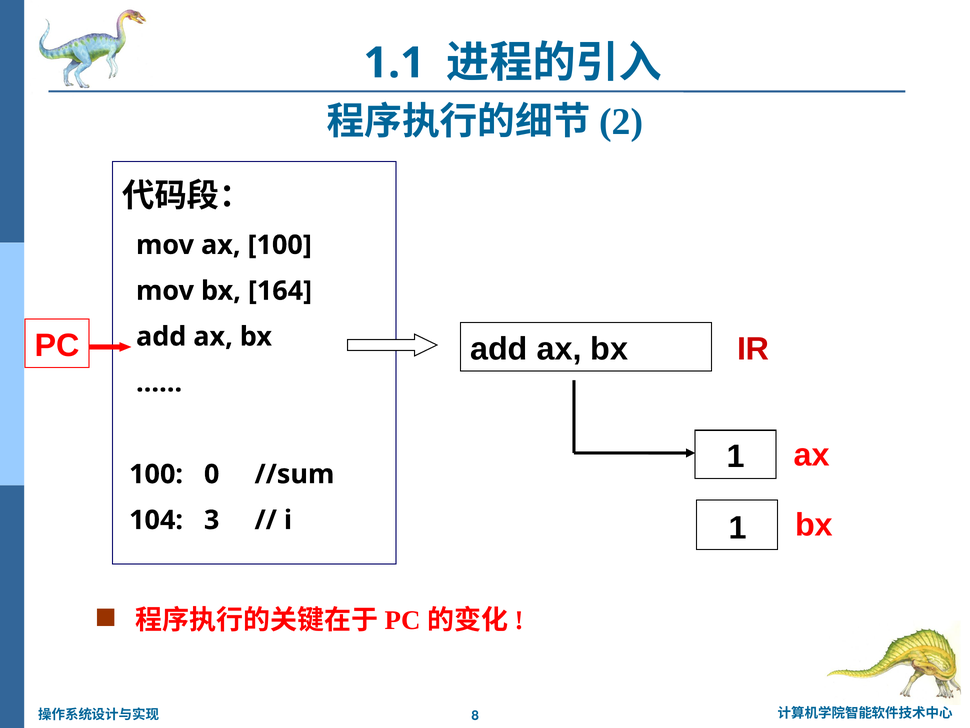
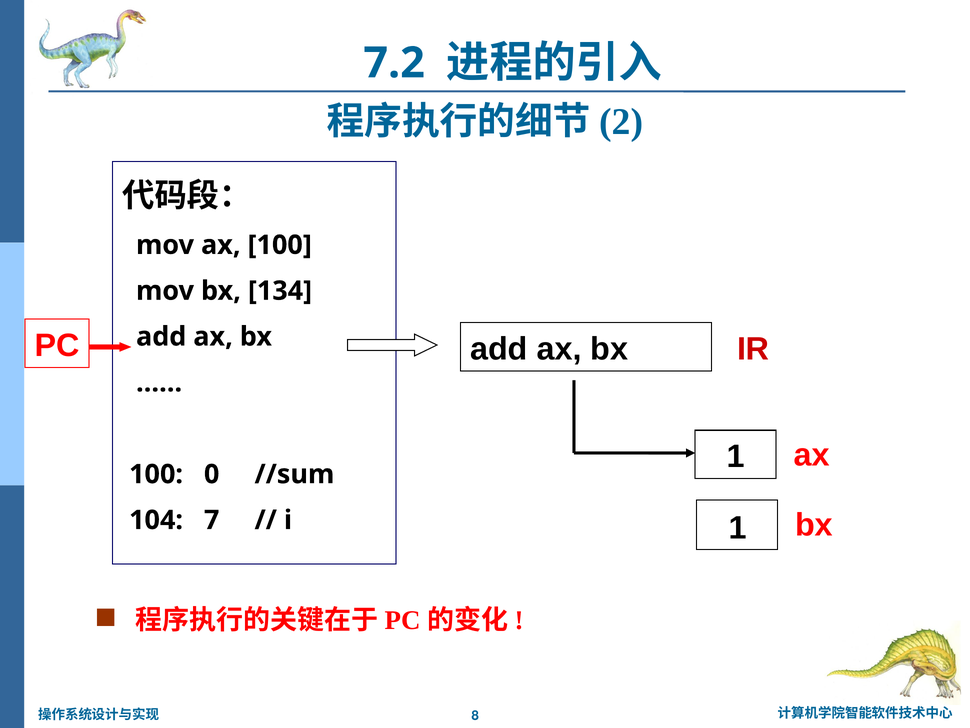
1.1: 1.1 -> 7.2 (394, 63)
164: 164 -> 134 (280, 291)
3: 3 -> 7 (212, 520)
